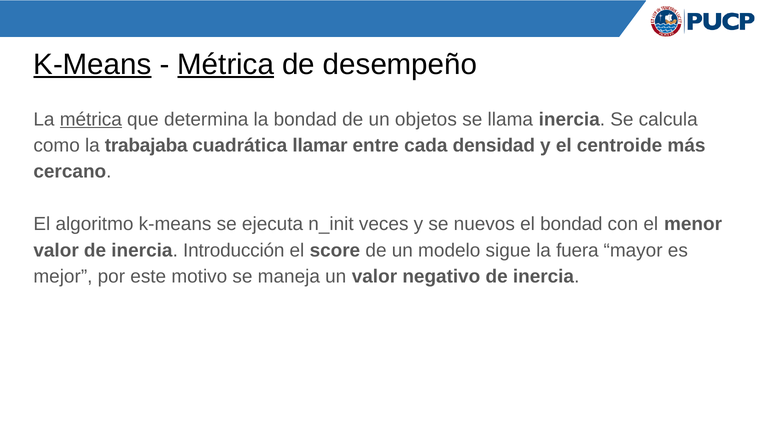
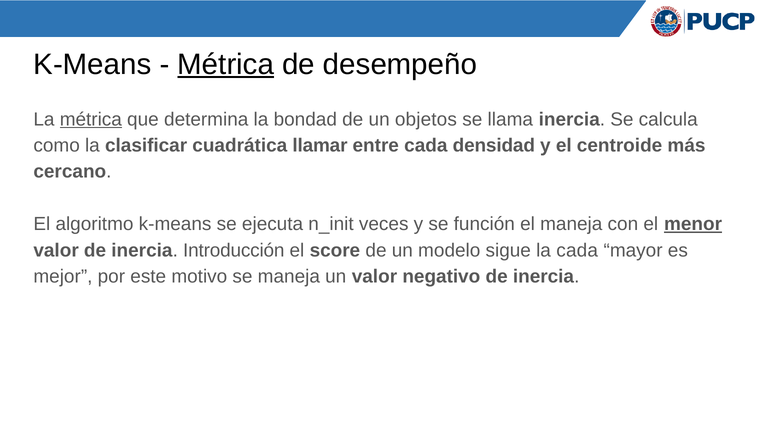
K-Means underline: present -> none (92, 64)
trabajaba: trabajaba -> clasificar (146, 146)
nuevos: nuevos -> función (484, 224)
el bondad: bondad -> maneja (571, 224)
menor underline: none -> present (693, 224)
la fuera: fuera -> cada (577, 250)
